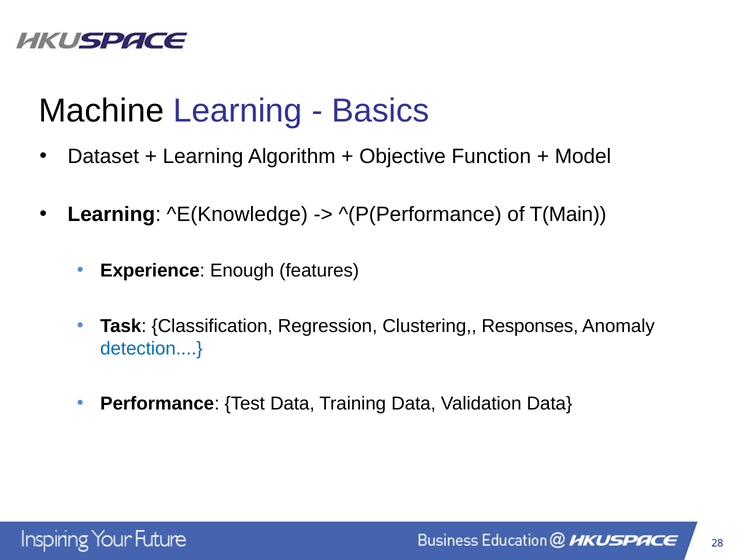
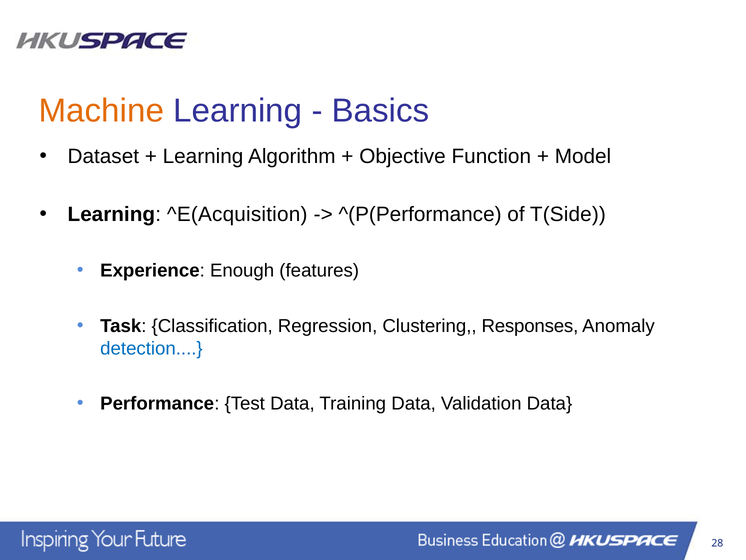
Machine colour: black -> orange (101, 111)
^E(Knowledge: ^E(Knowledge -> ^E(Acquisition (237, 214)
T(Main: T(Main -> T(Side (568, 214)
